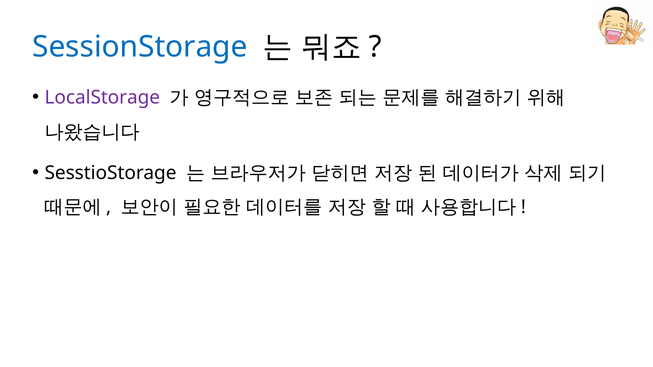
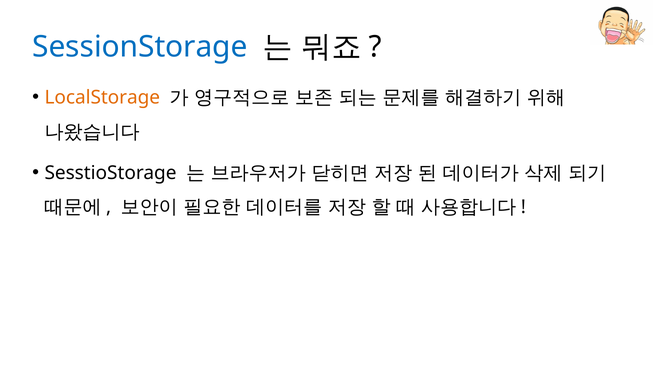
LocalStorage colour: purple -> orange (102, 98)
